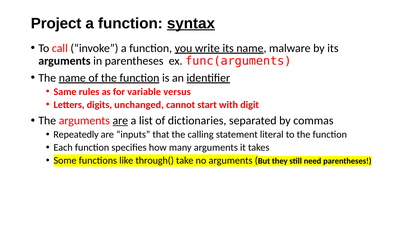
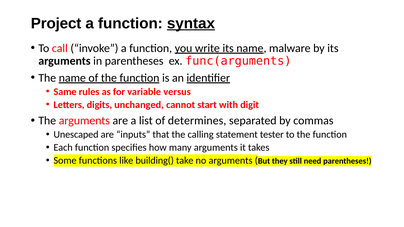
are underline: present -> none (120, 121)
dictionaries: dictionaries -> determines (197, 121)
Repeatedly: Repeatedly -> Unescaped (76, 135)
literal: literal -> tester (272, 135)
through(: through( -> building( (155, 161)
